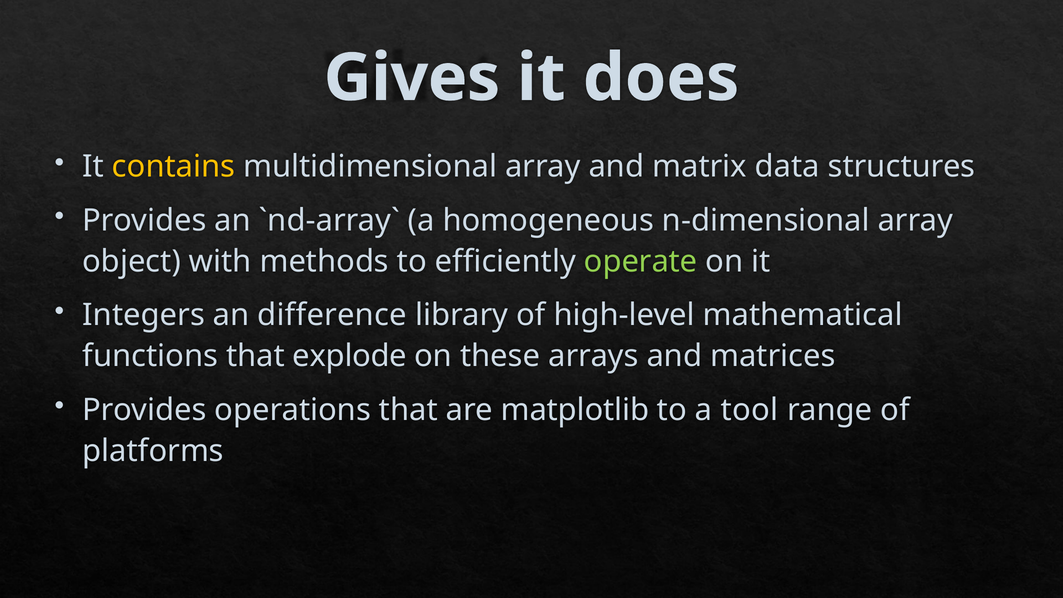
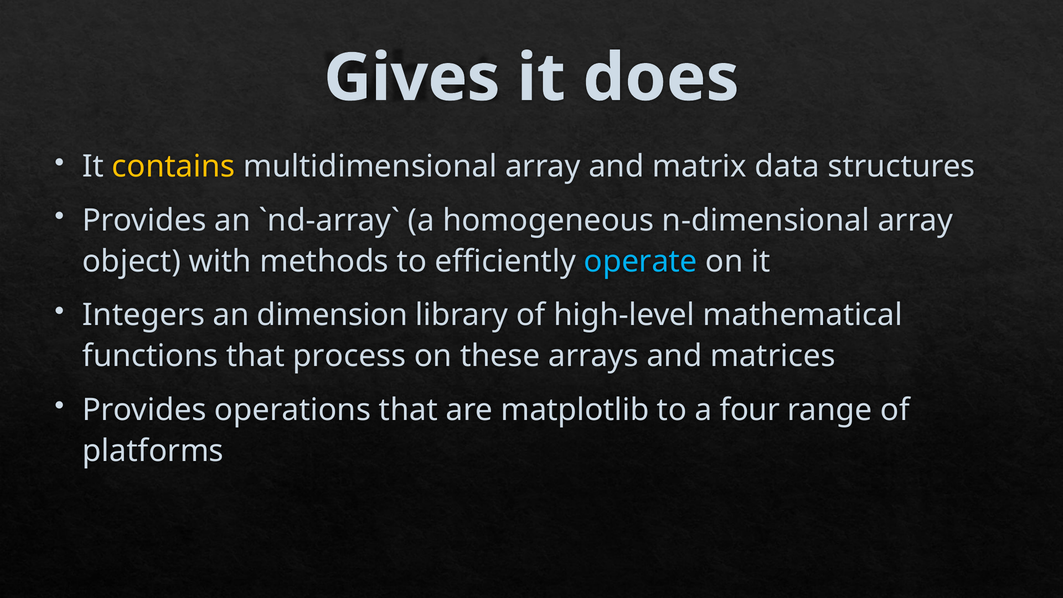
operate colour: light green -> light blue (641, 261)
difference: difference -> dimension (332, 315)
explode: explode -> process (349, 356)
tool: tool -> four (750, 410)
